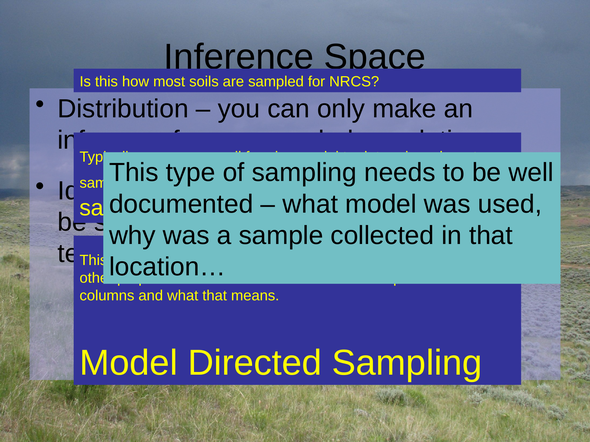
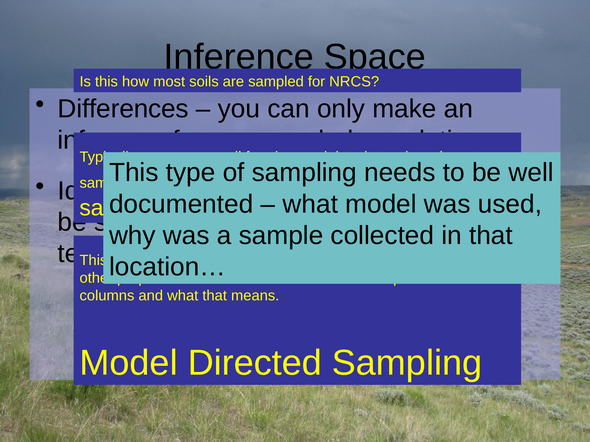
Distribution: Distribution -> Differences (123, 109)
